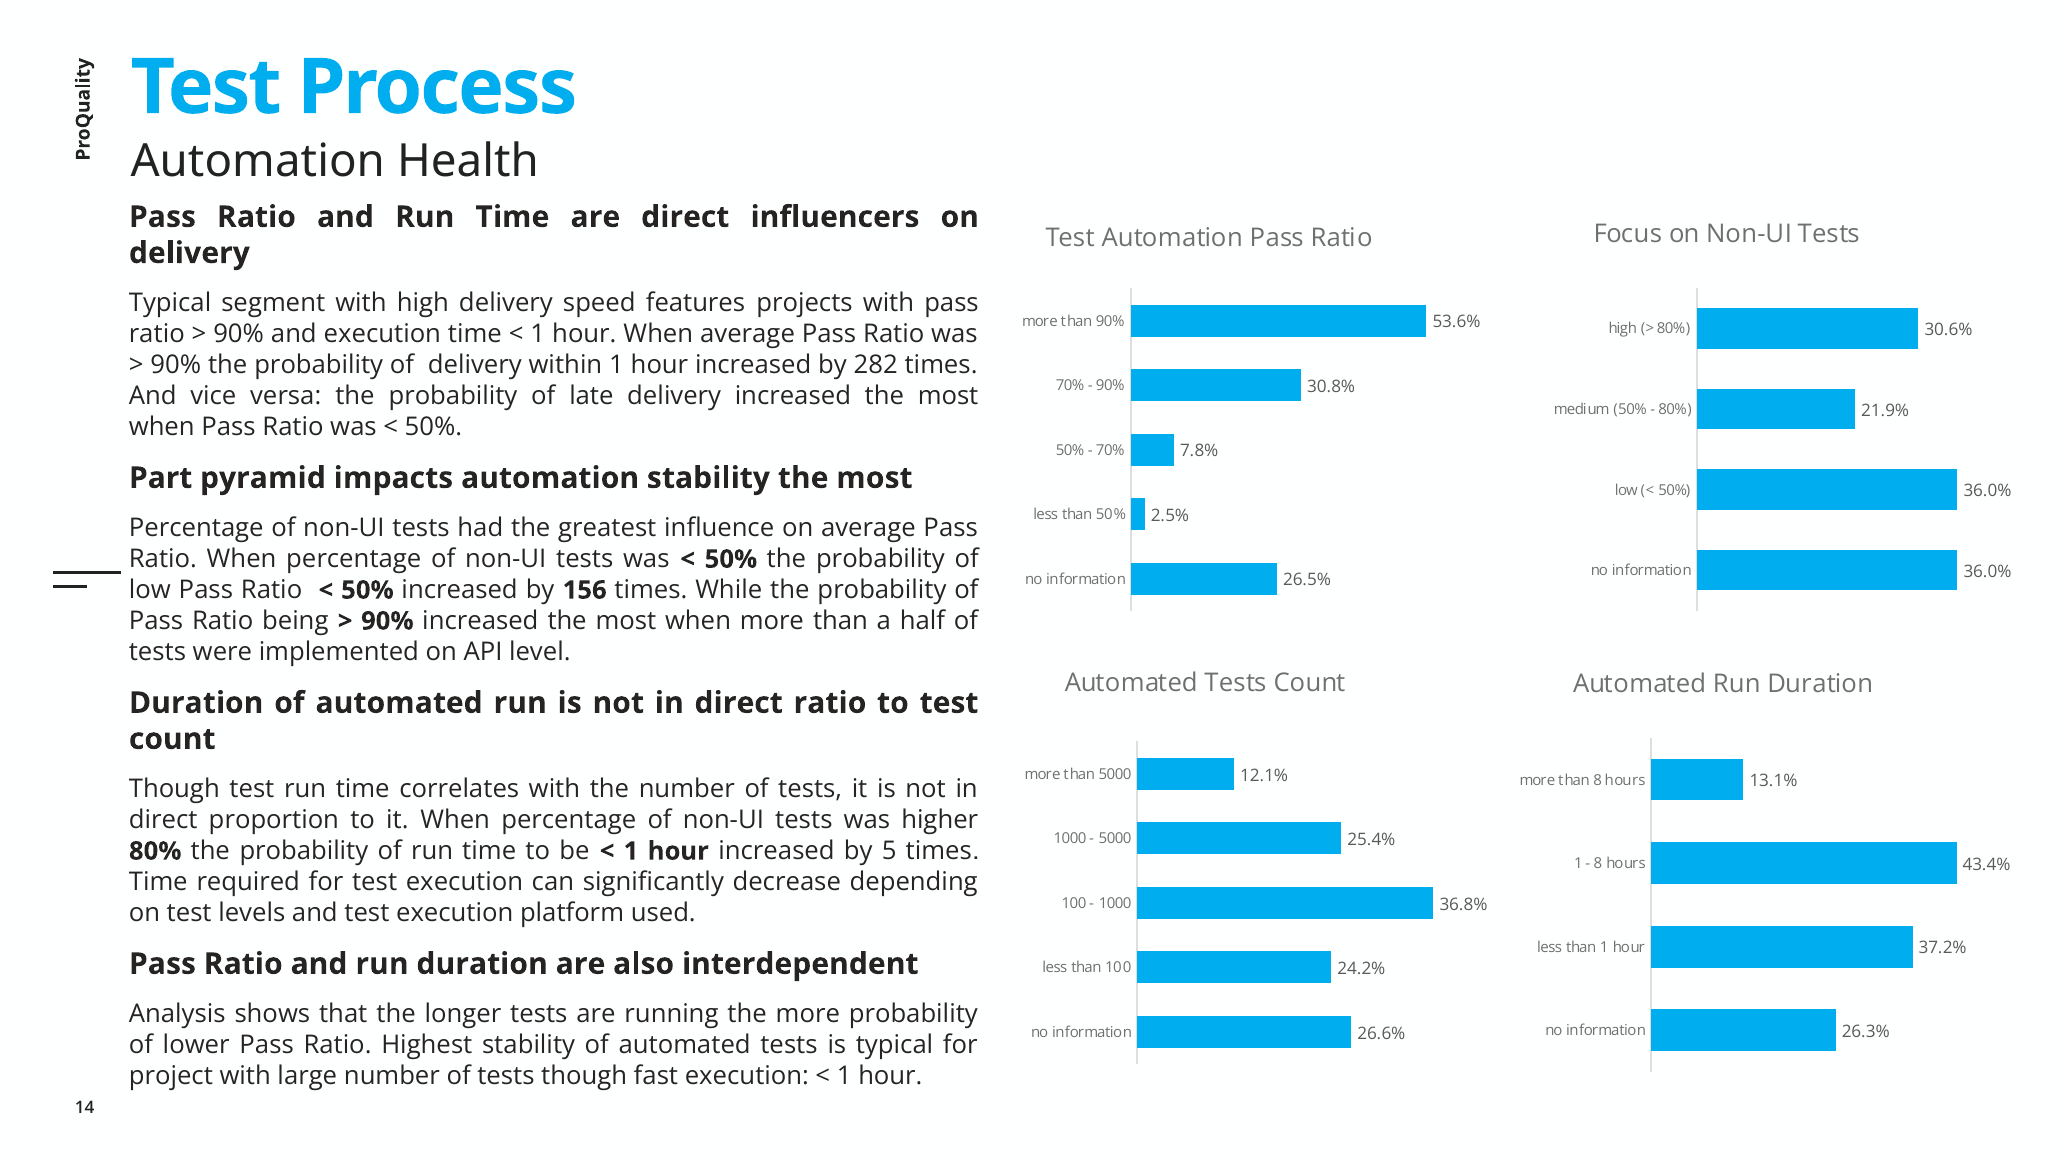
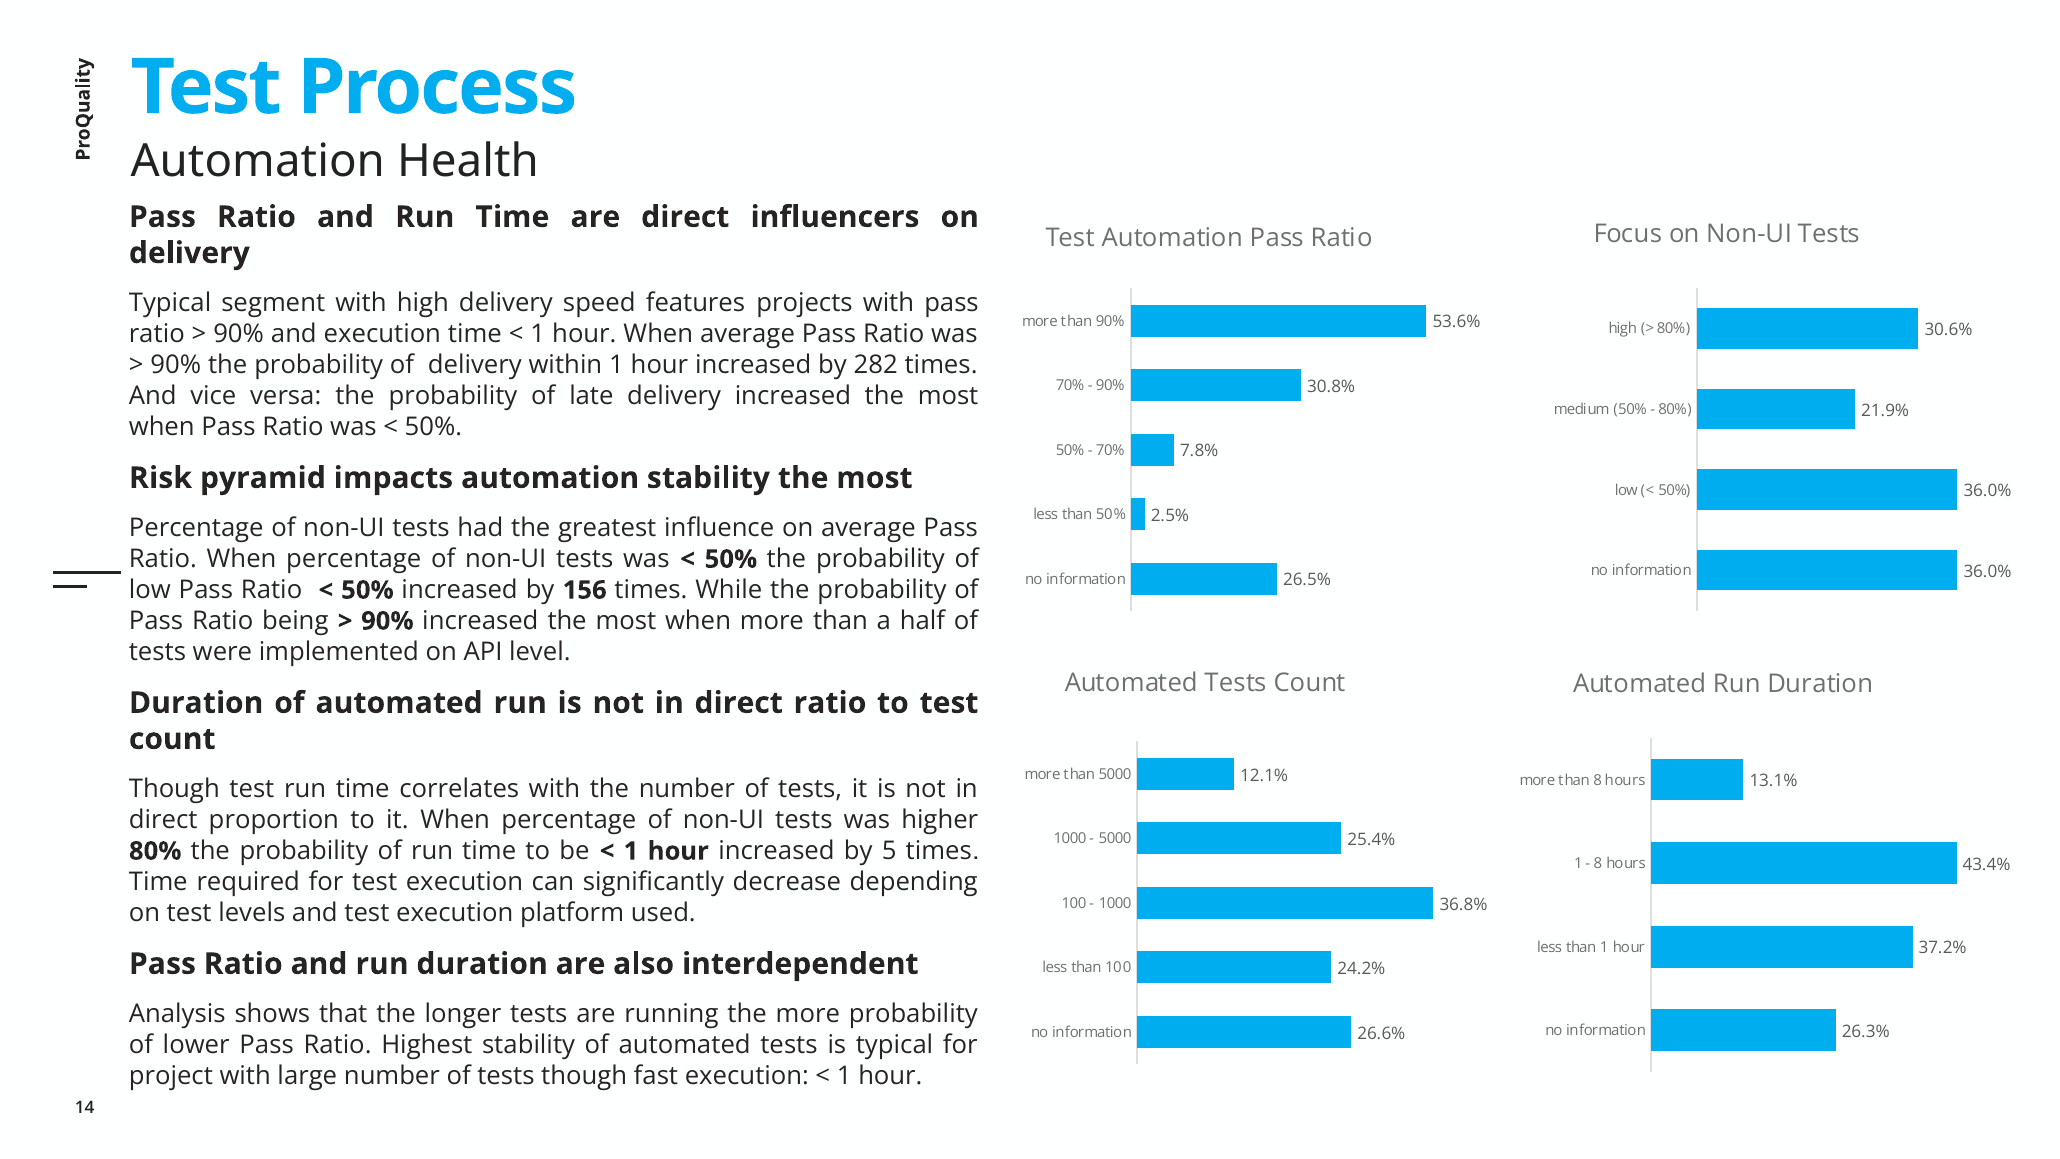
Part: Part -> Risk (160, 478)
